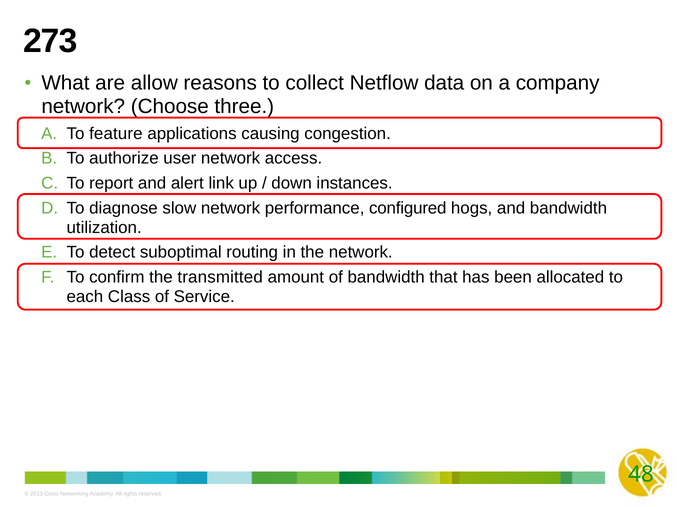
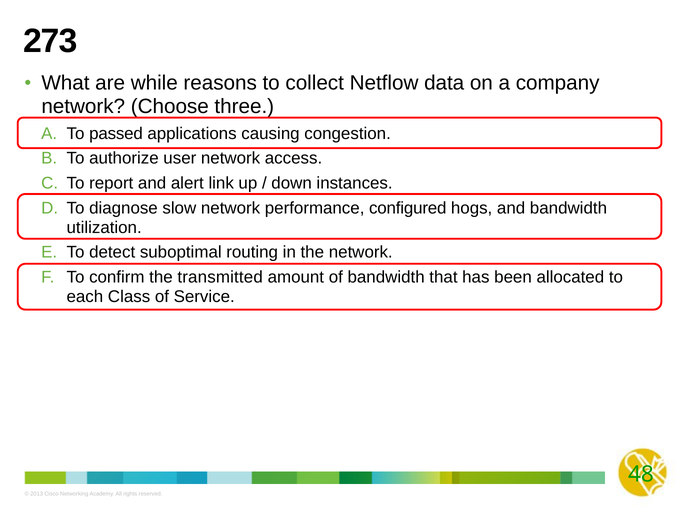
allow: allow -> while (154, 83)
feature: feature -> passed (116, 134)
